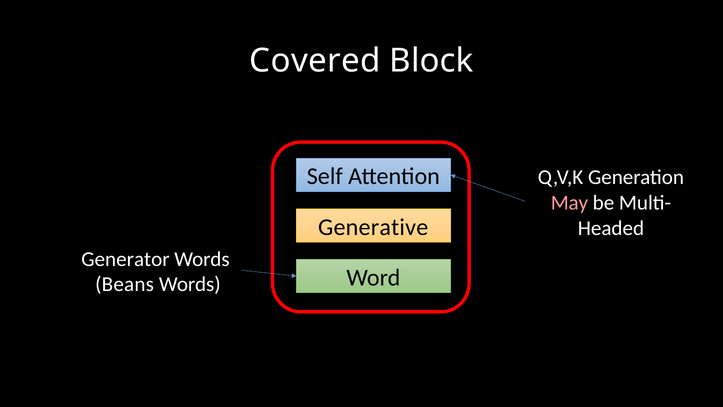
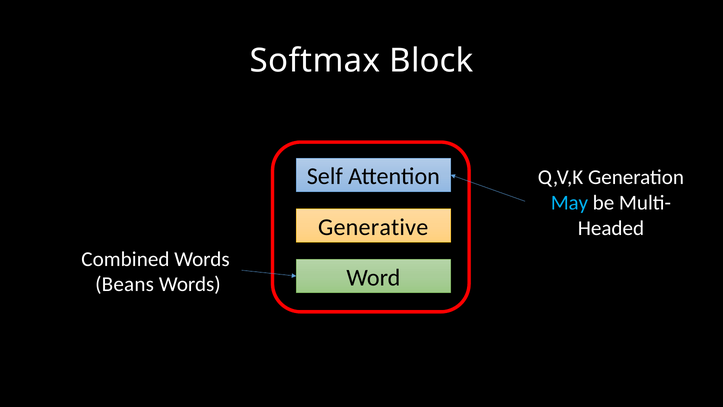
Covered: Covered -> Softmax (315, 61)
May colour: pink -> light blue (569, 203)
Generator: Generator -> Combined (125, 259)
